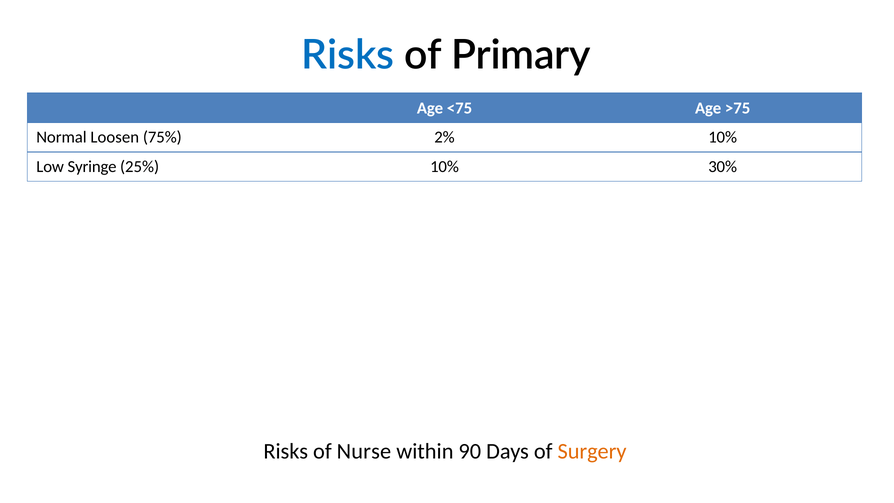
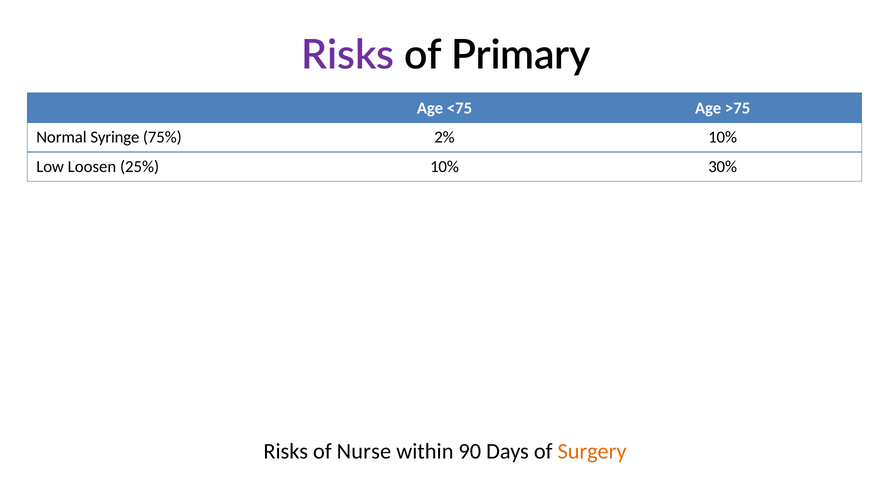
Risks colour: blue -> purple (348, 55)
Loosen: Loosen -> Syringe (115, 137)
Syringe: Syringe -> Loosen (92, 167)
